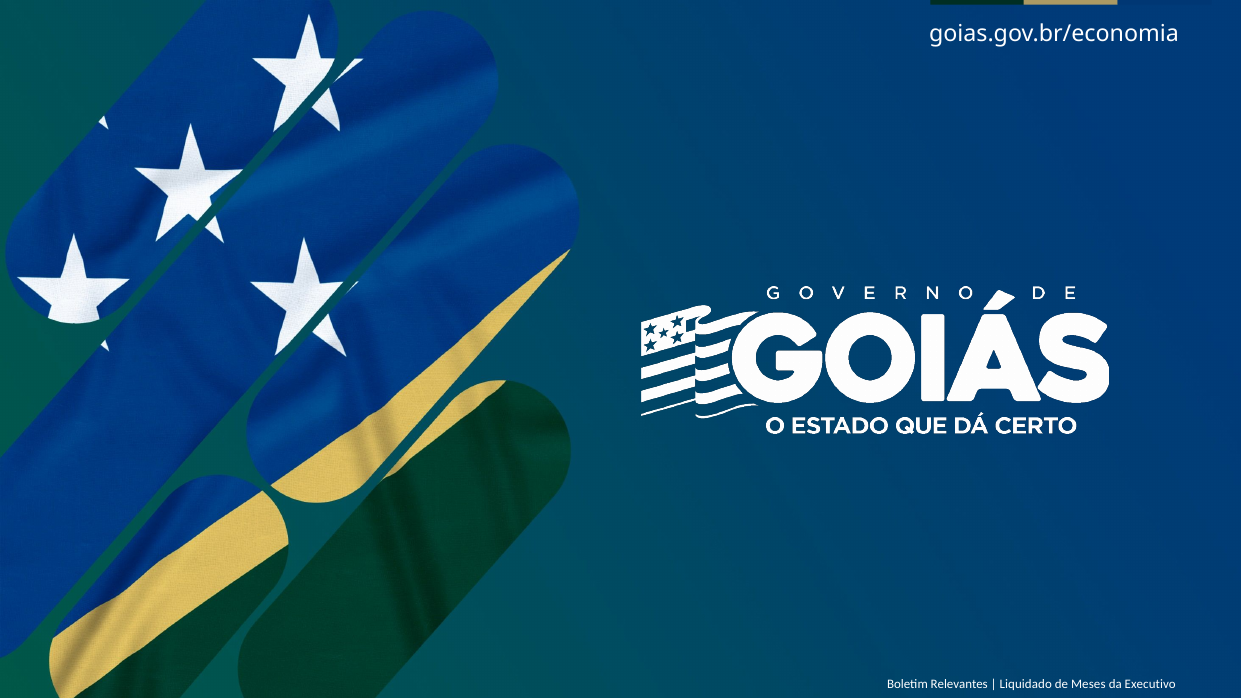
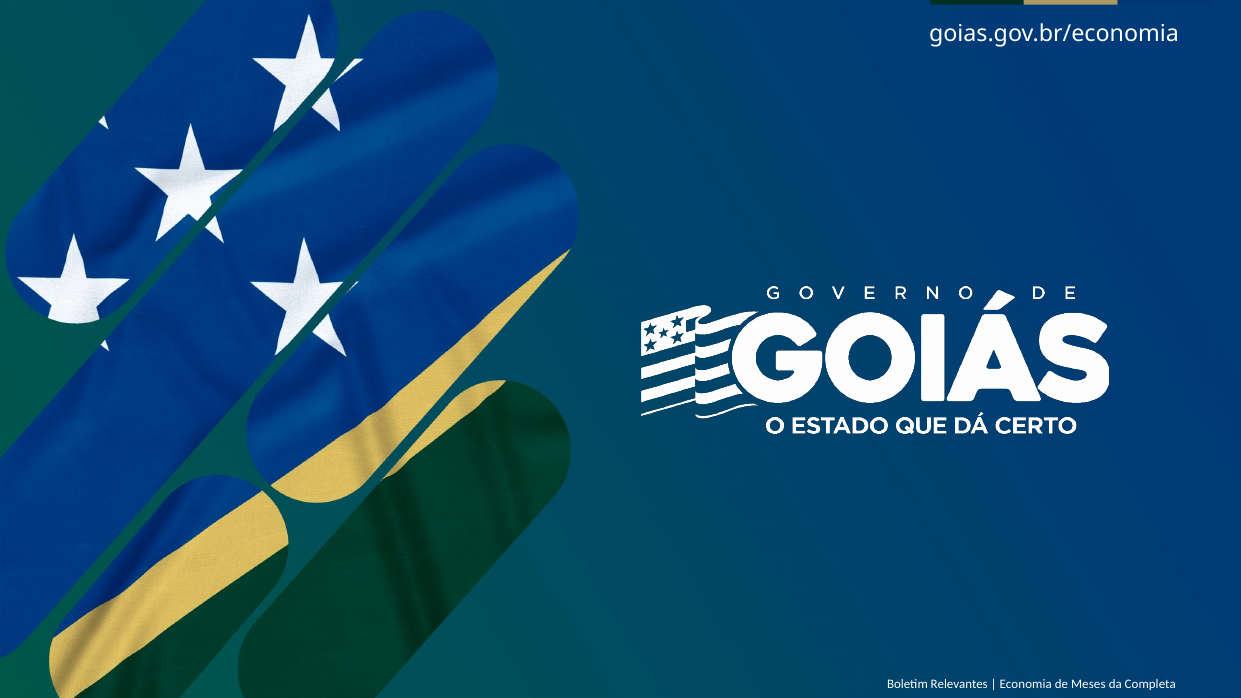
Liquidado: Liquidado -> Economia (1026, 684)
Executivo: Executivo -> Completa (1150, 684)
